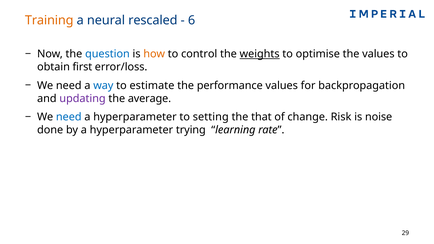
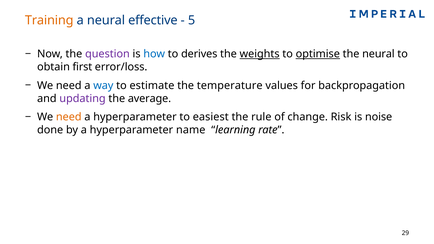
rescaled: rescaled -> effective (153, 20)
6: 6 -> 5 (192, 20)
question colour: blue -> purple (107, 54)
how colour: orange -> blue (154, 54)
control: control -> derives (199, 54)
optimise underline: none -> present (318, 54)
the values: values -> neural (378, 54)
performance: performance -> temperature (230, 86)
need colour: blue -> orange (69, 117)
setting: setting -> easiest (211, 117)
that: that -> rule (261, 117)
trying: trying -> name (191, 130)
